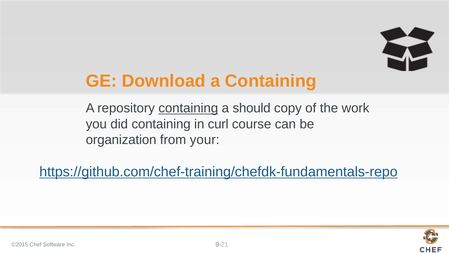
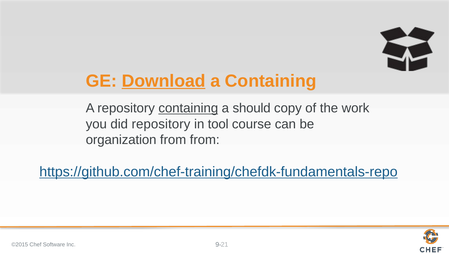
Download underline: none -> present (164, 81)
did containing: containing -> repository (161, 124)
curl: curl -> tool (218, 124)
from your: your -> from (205, 140)
